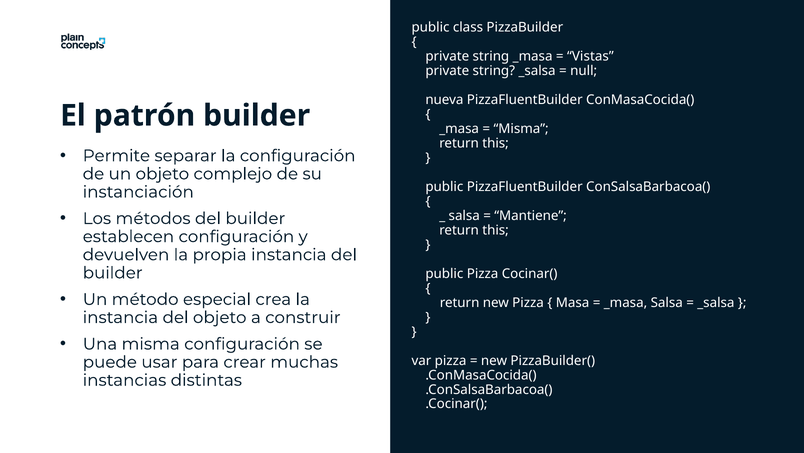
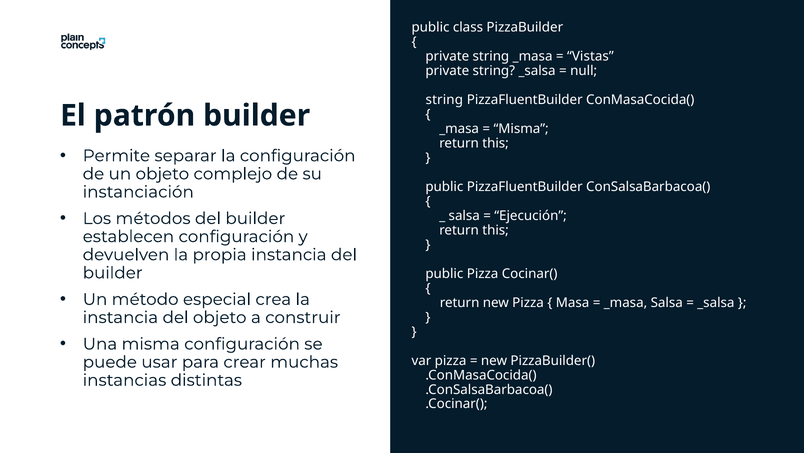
nueva: nueva -> string (444, 100)
Mantiene: Mantiene -> Ejecución (531, 215)
